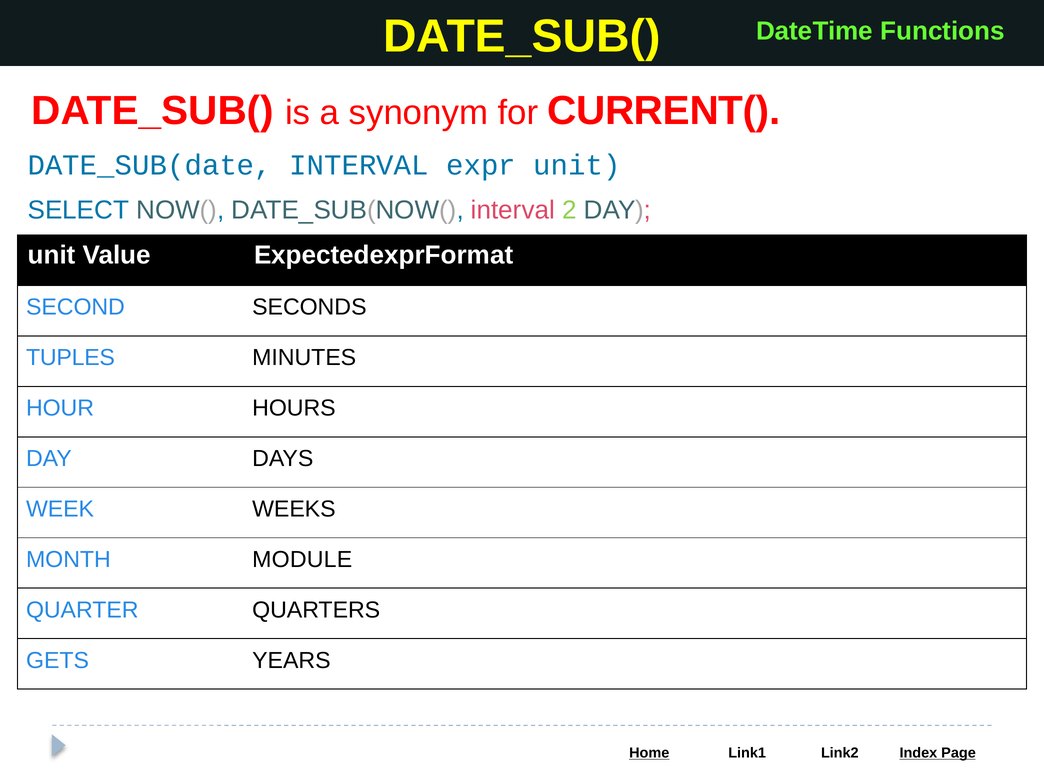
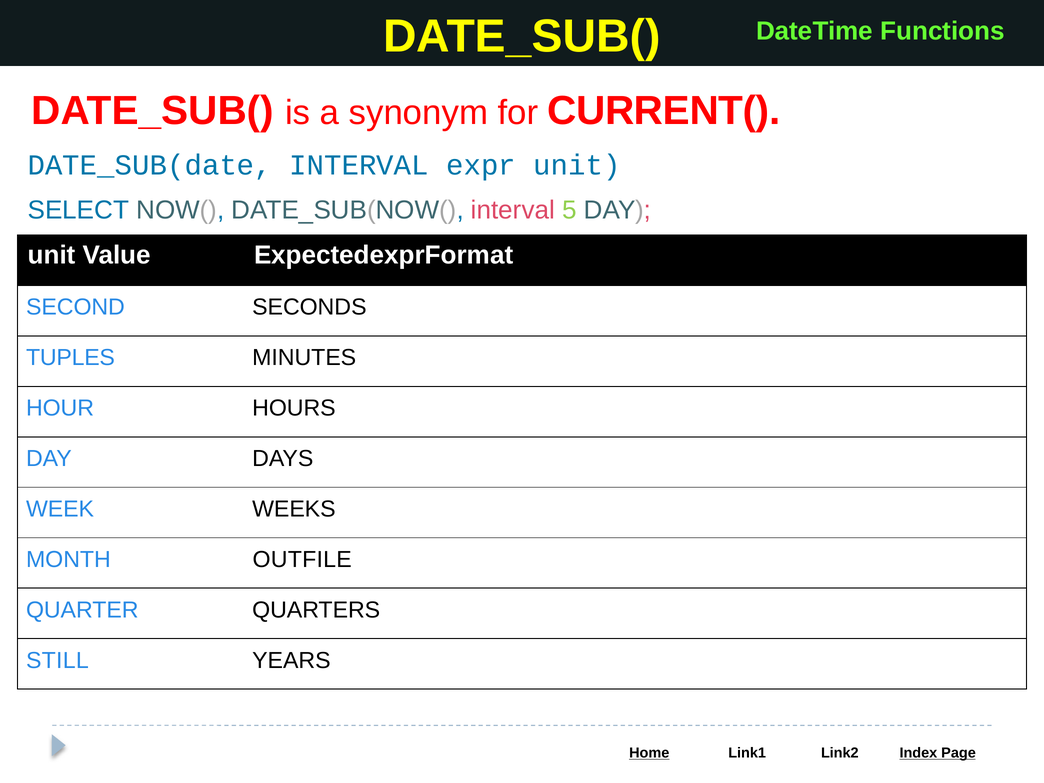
2: 2 -> 5 (569, 210)
MODULE: MODULE -> OUTFILE (302, 560)
GETS: GETS -> STILL (57, 661)
